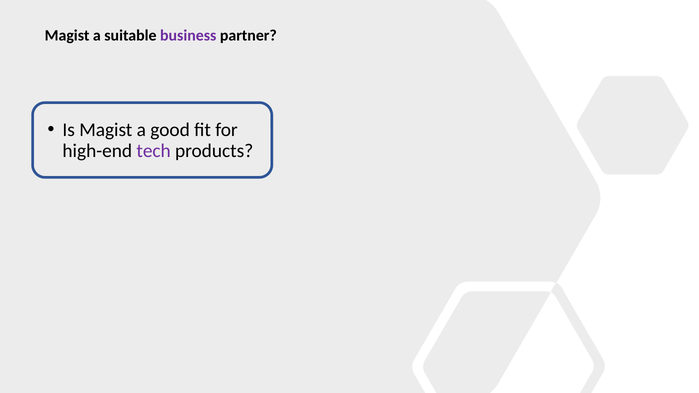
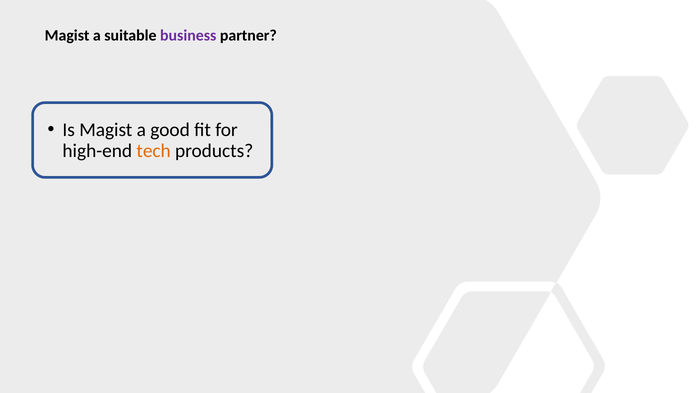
tech colour: purple -> orange (154, 151)
